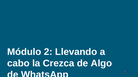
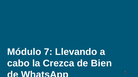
2: 2 -> 7 (48, 52)
Algo: Algo -> Bien (101, 64)
